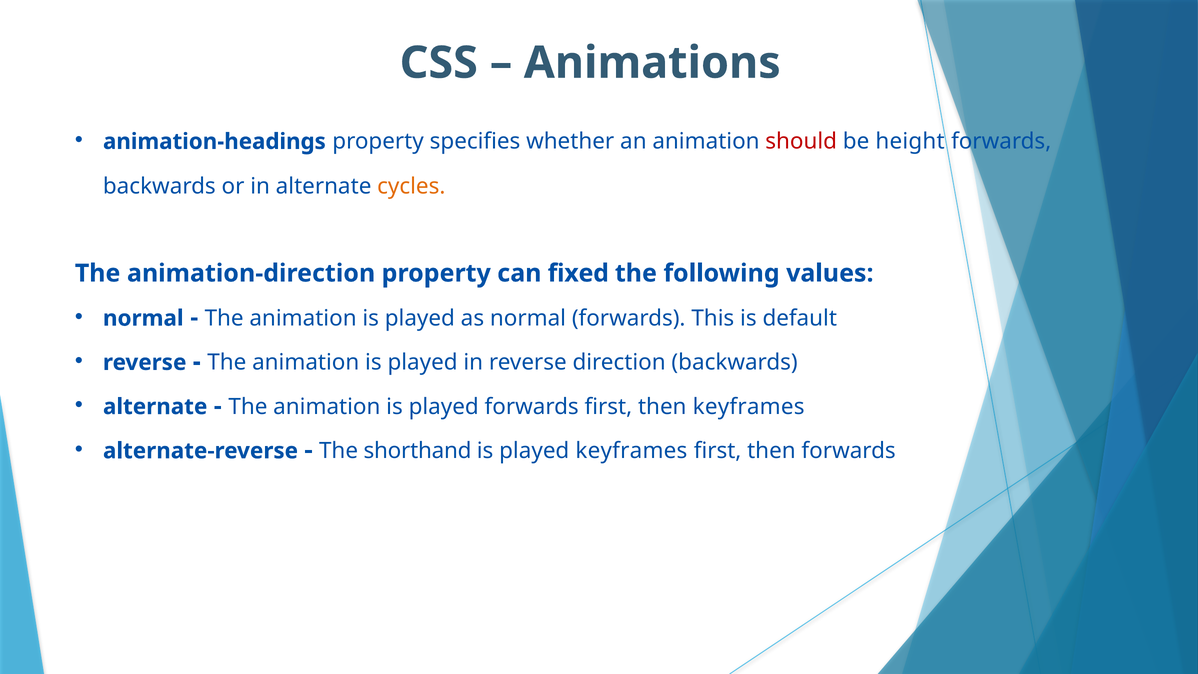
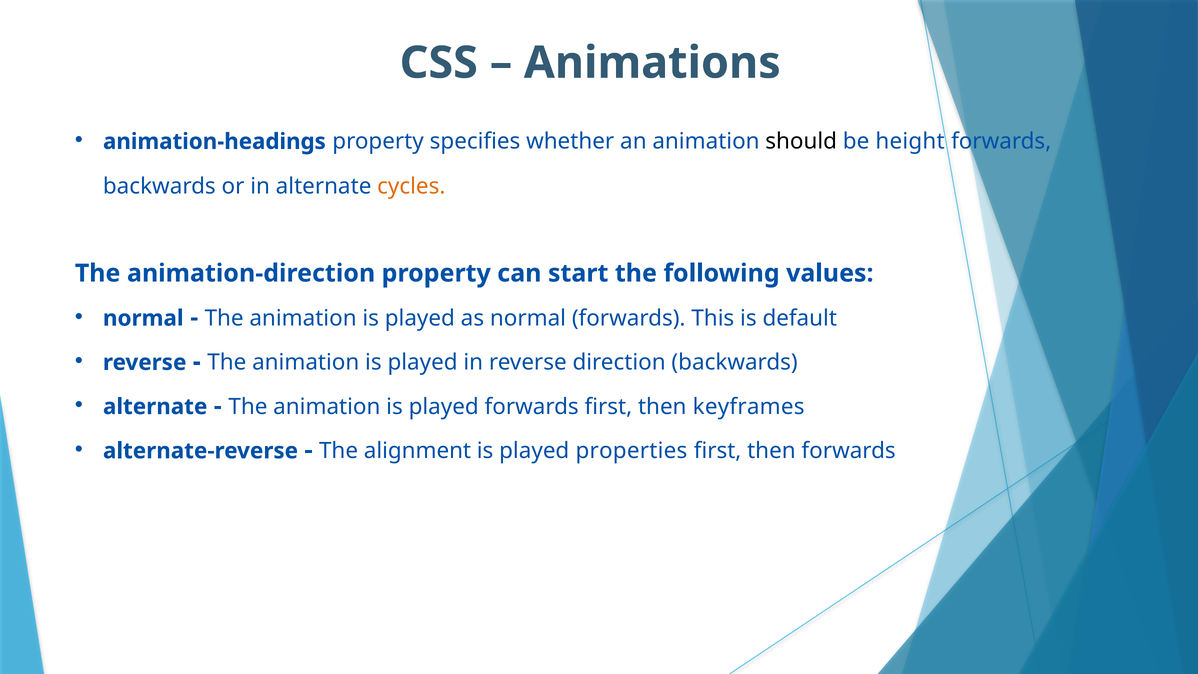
should colour: red -> black (801, 142)
fixed: fixed -> start (578, 273)
shorthand: shorthand -> alignment (417, 451)
played keyframes: keyframes -> properties (631, 451)
